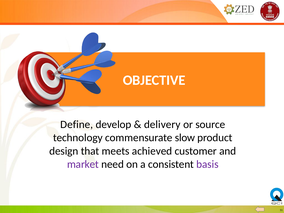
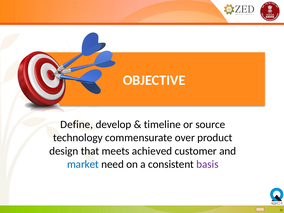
delivery: delivery -> timeline (162, 124)
slow: slow -> over (185, 138)
market colour: purple -> blue (83, 164)
